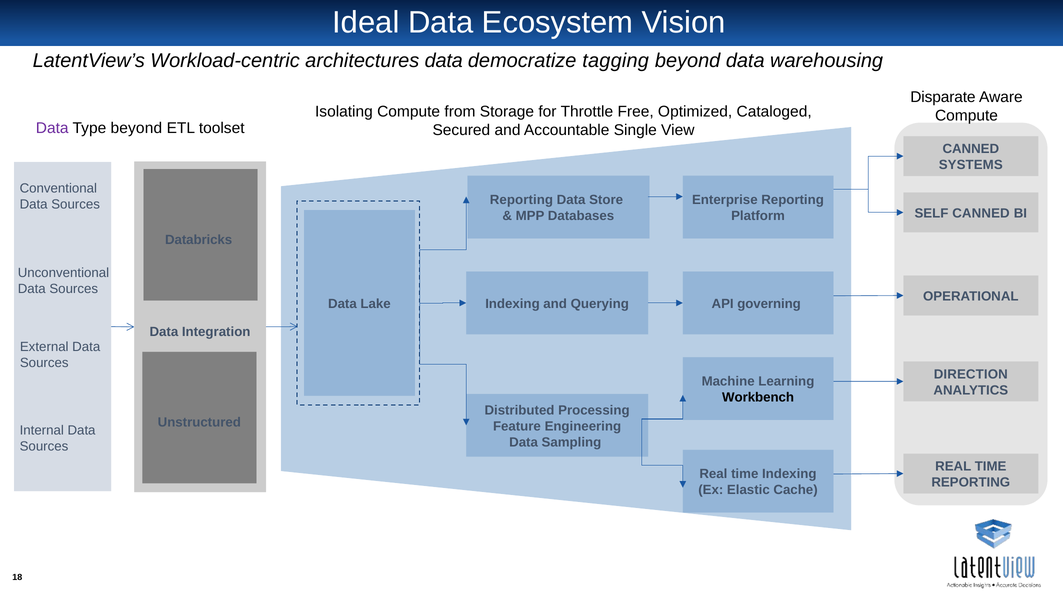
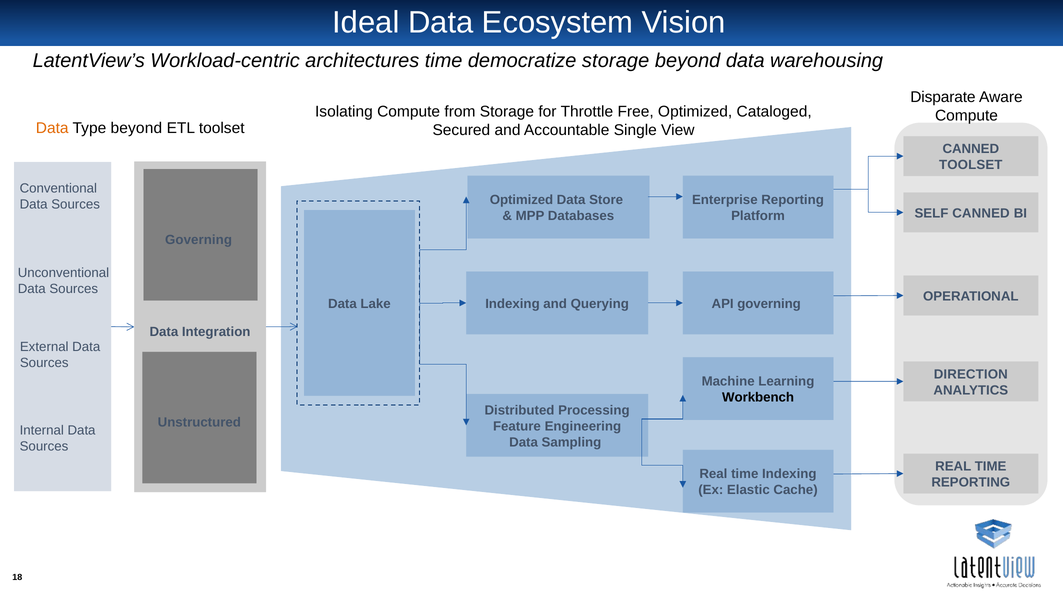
architectures data: data -> time (444, 61)
democratize tagging: tagging -> storage (616, 61)
Data colour: purple -> orange (52, 128)
SYSTEMS: SYSTEMS -> TOOLSET (971, 165)
Reporting: Reporting -> Optimized (521, 200)
Databricks: Databricks -> Governing (199, 240)
